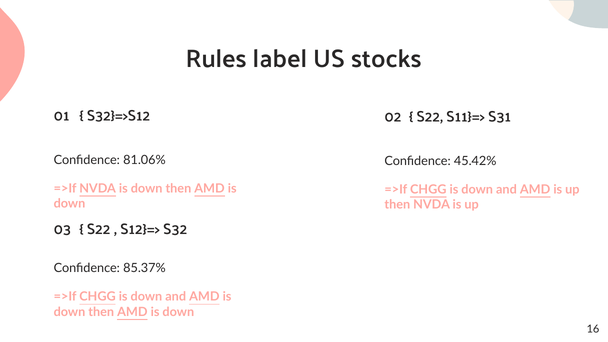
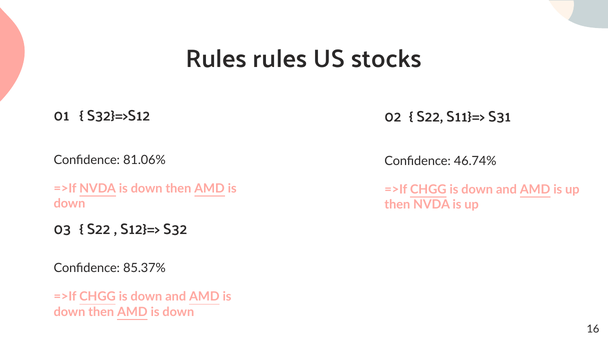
Rules label: label -> rules (280, 59)
45.42%: 45.42% -> 46.74% (475, 161)
